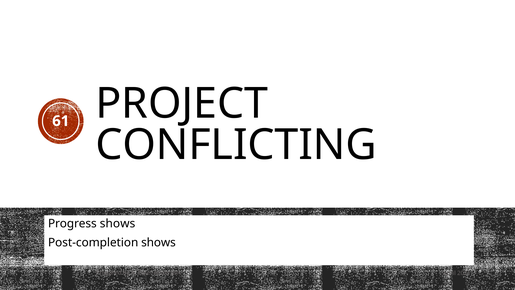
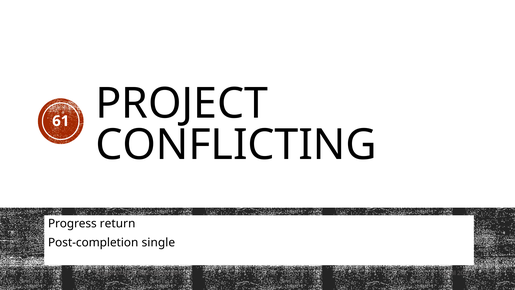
Progress shows: shows -> return (118, 223)
Post-completion shows: shows -> single (158, 242)
